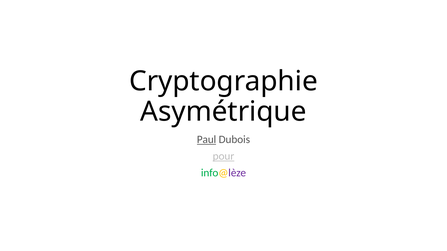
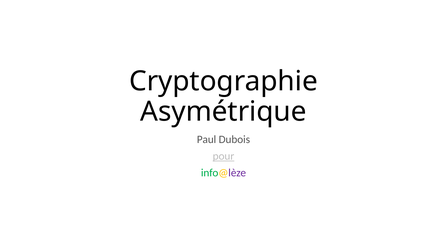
Paul underline: present -> none (207, 140)
